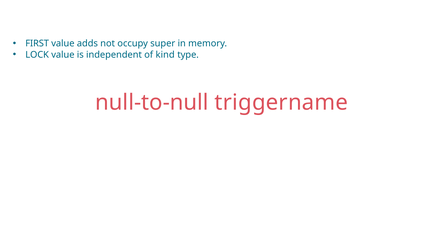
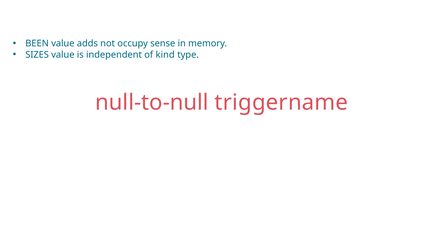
FIRST: FIRST -> BEEN (37, 44)
super: super -> sense (163, 44)
LOCK: LOCK -> SIZES (37, 55)
